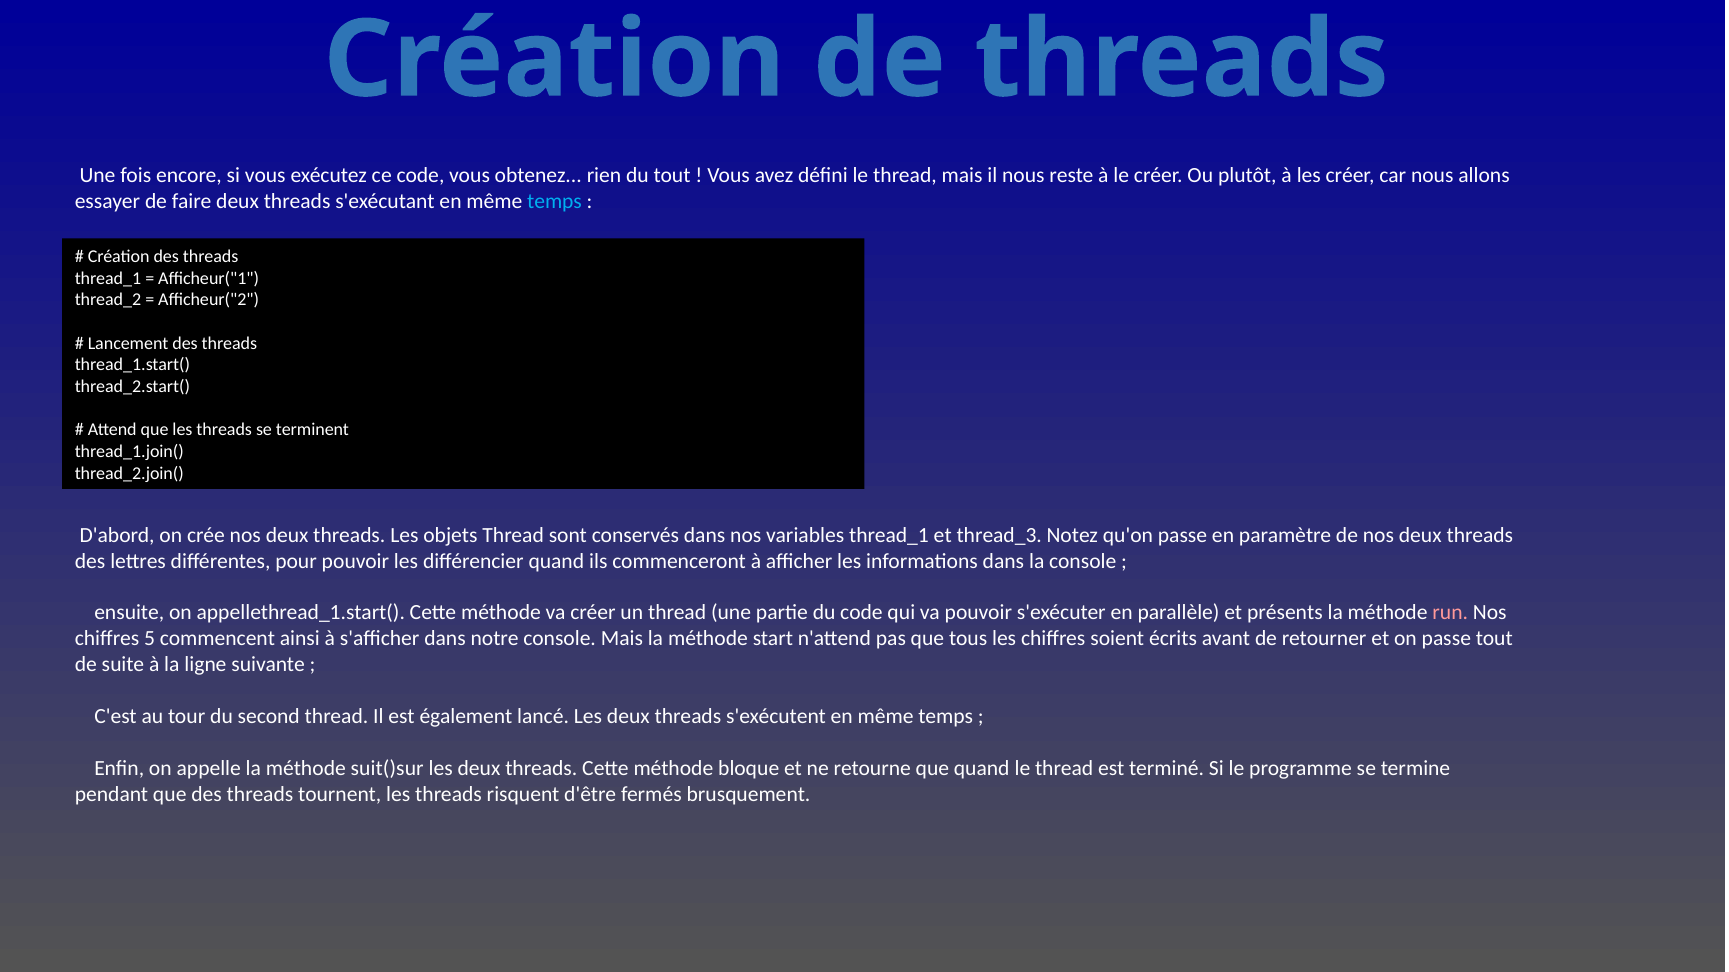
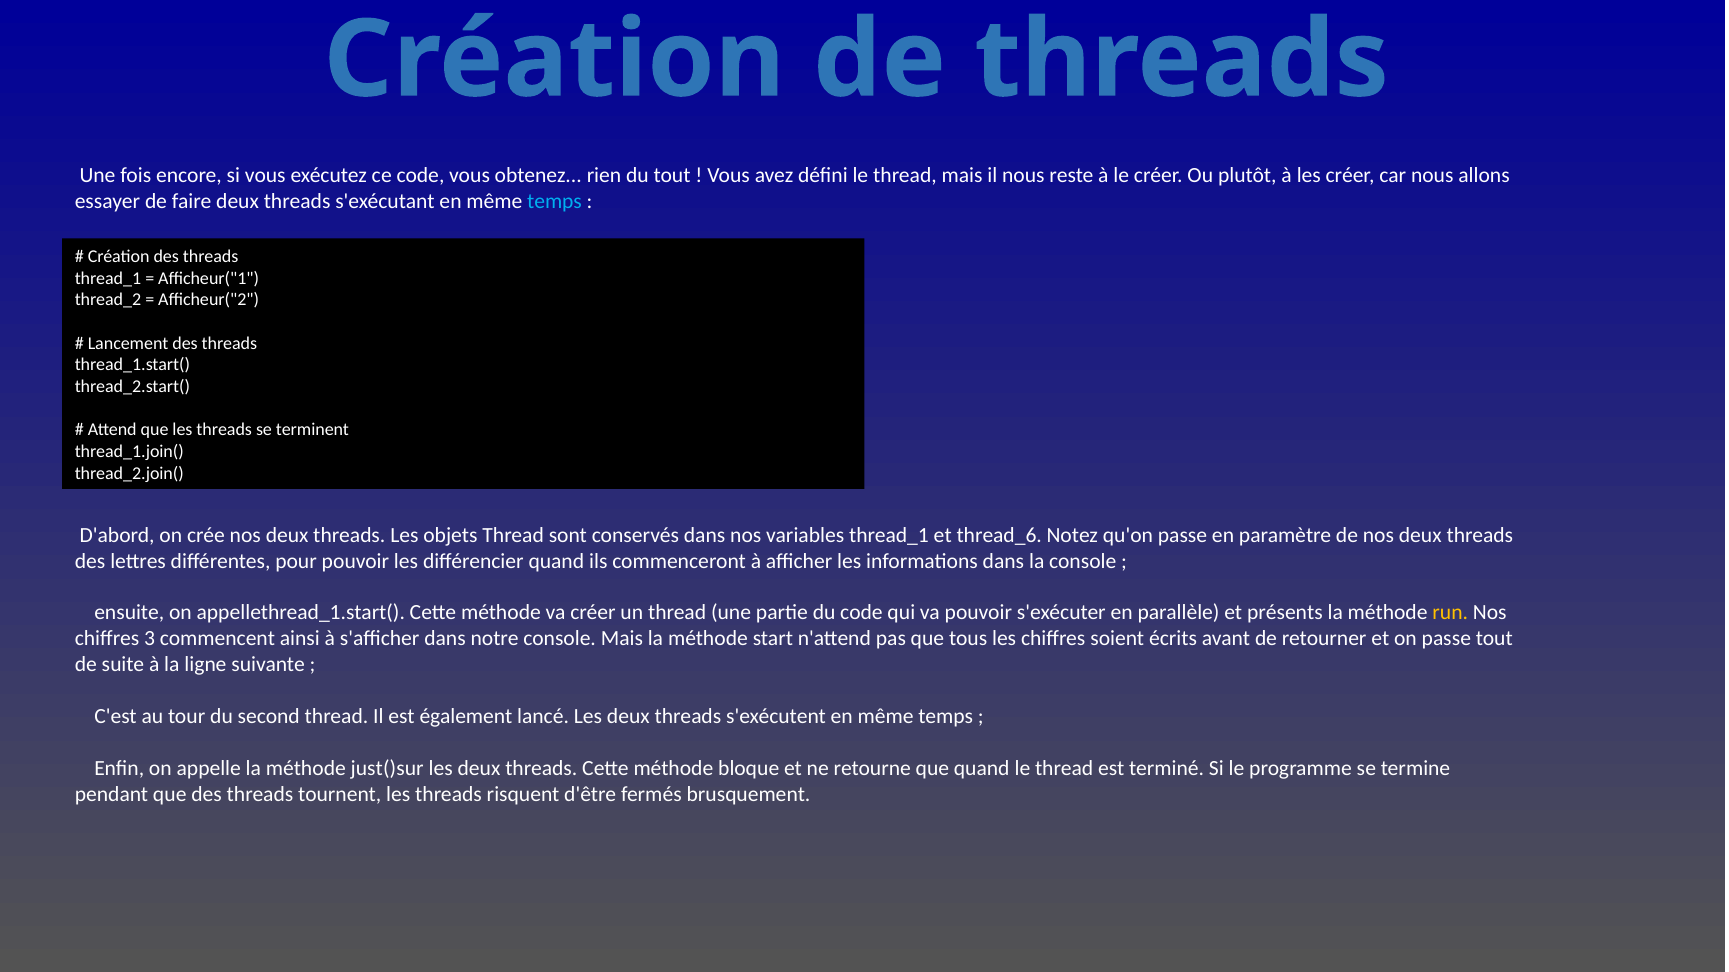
thread_3: thread_3 -> thread_6 (999, 535)
run colour: pink -> yellow (1450, 613)
5: 5 -> 3 (150, 639)
suit()sur: suit()sur -> just()sur (387, 769)
